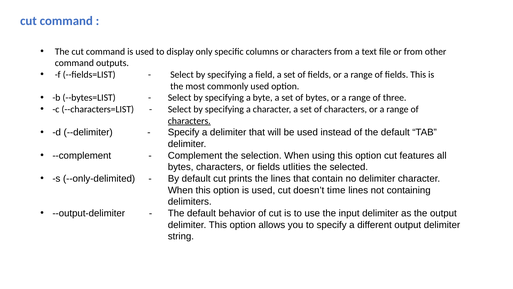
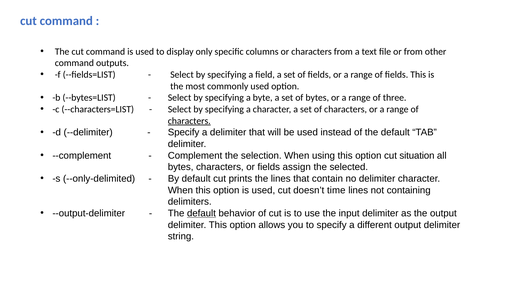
features: features -> situation (417, 155)
utlities: utlities -> assign (297, 167)
default underline: none -> present (201, 213)
